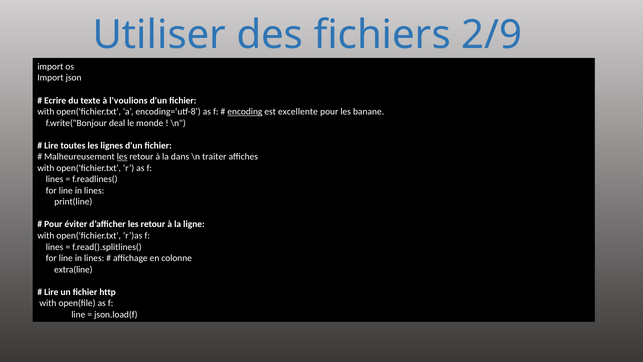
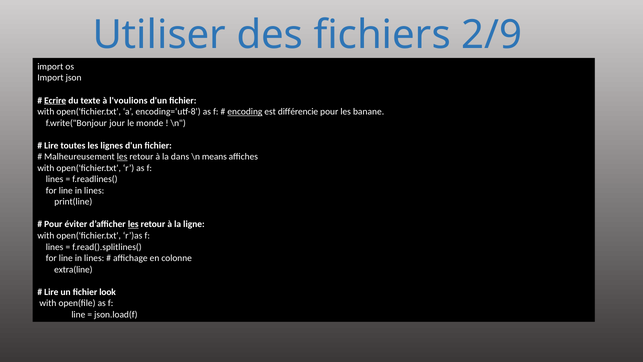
Ecrire underline: none -> present (55, 100)
excellente: excellente -> différencie (298, 112)
deal: deal -> jour (117, 123)
traiter: traiter -> means (214, 157)
les underline: none -> present (133, 224)
http: http -> look (108, 292)
